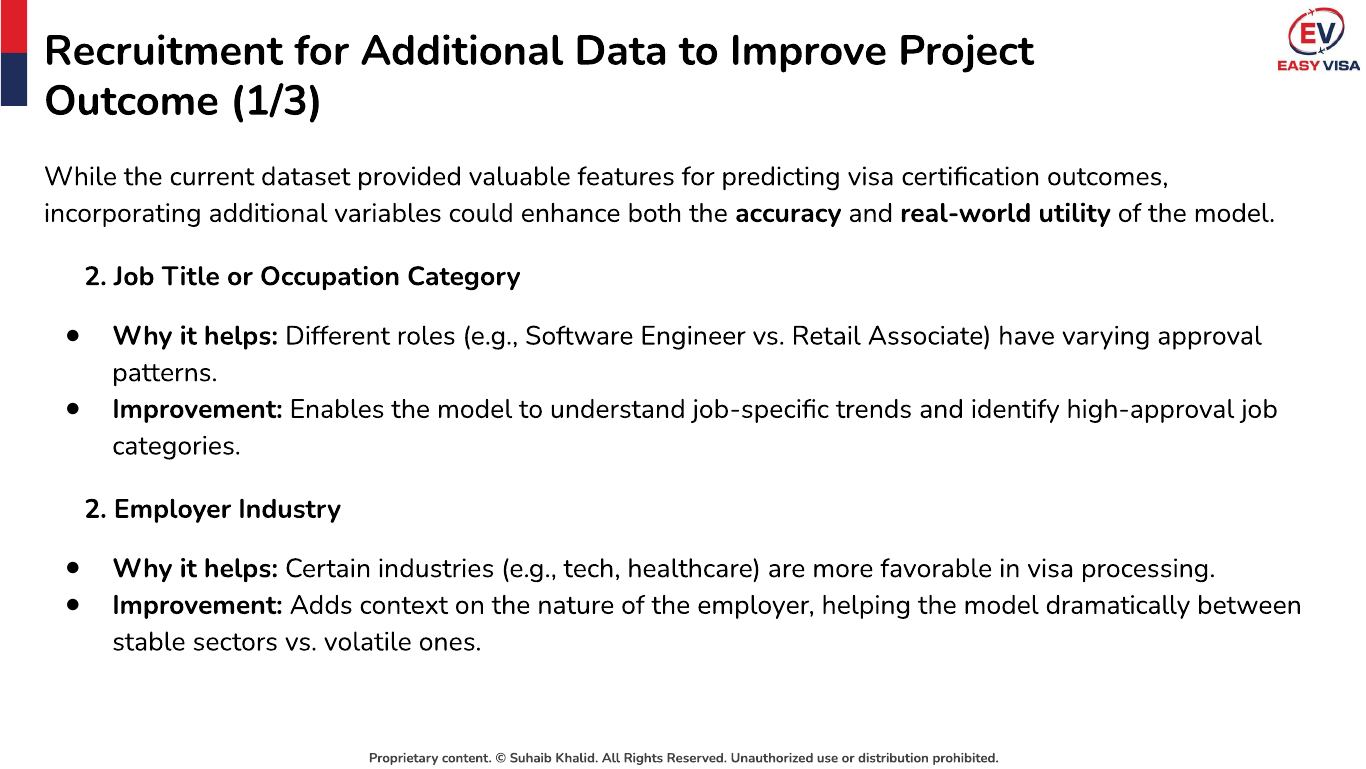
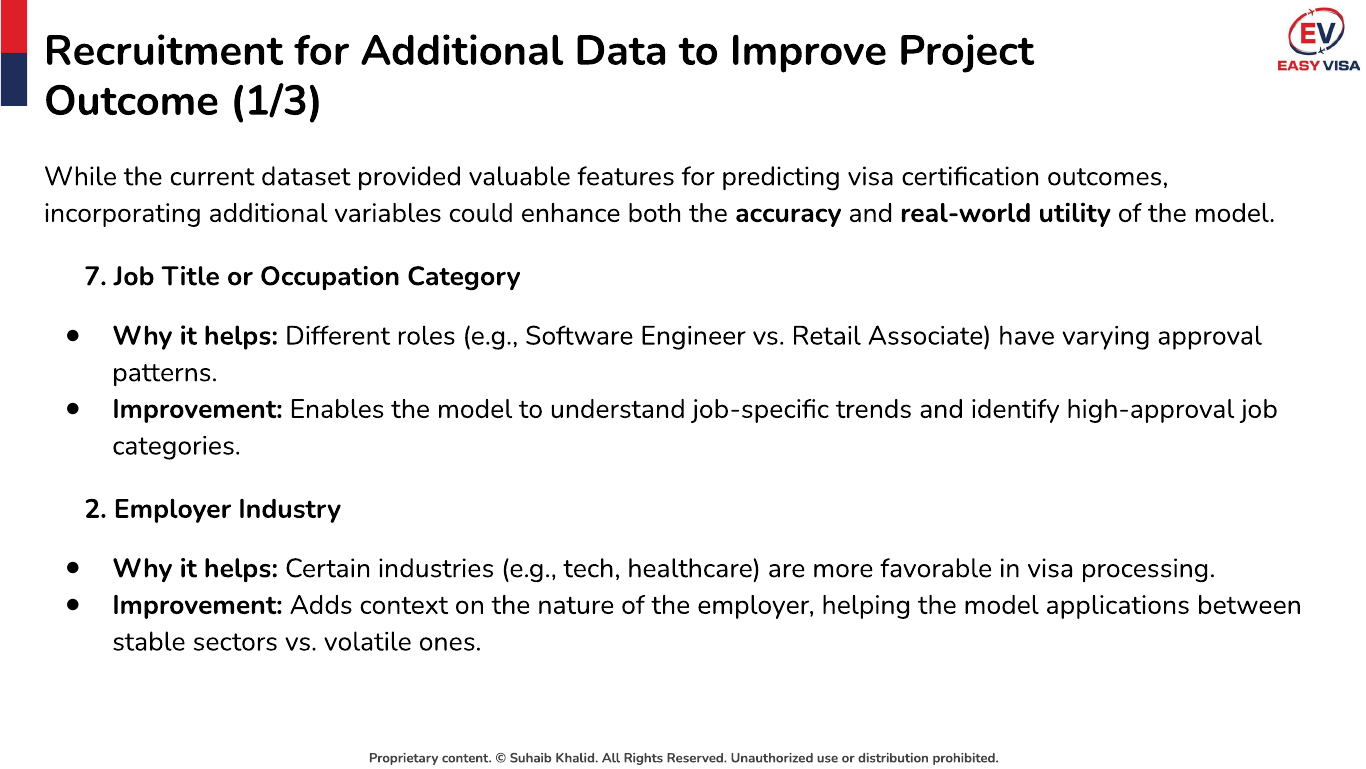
2: 2 -> 7 (95, 276)
dramatically: dramatically -> applications (1118, 605)
